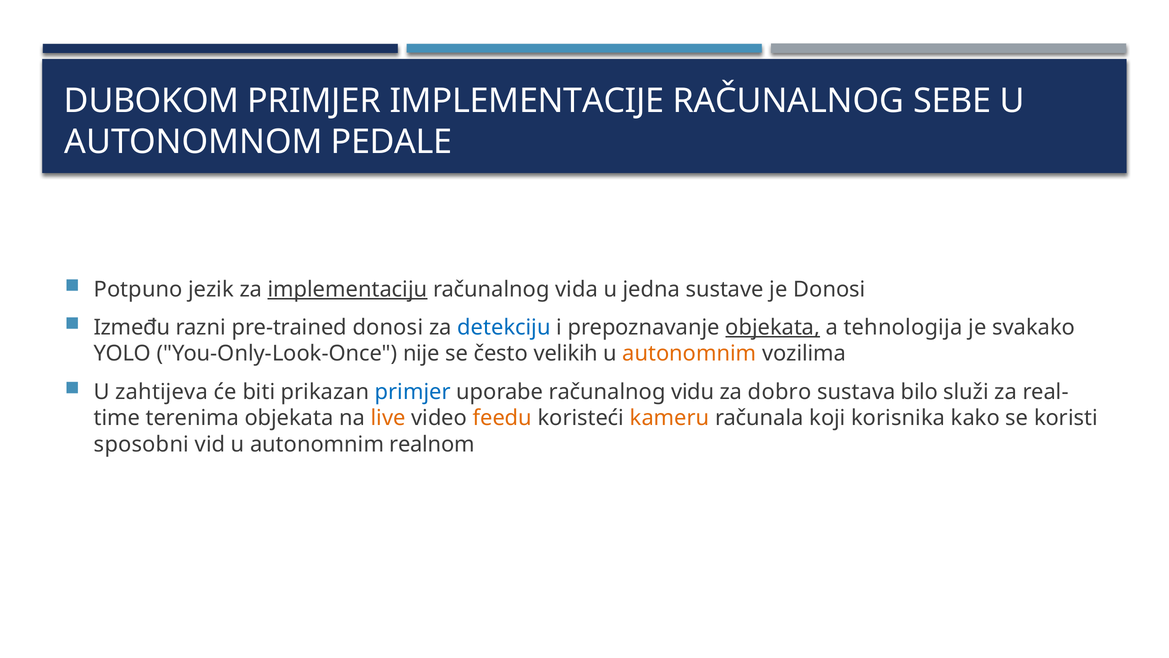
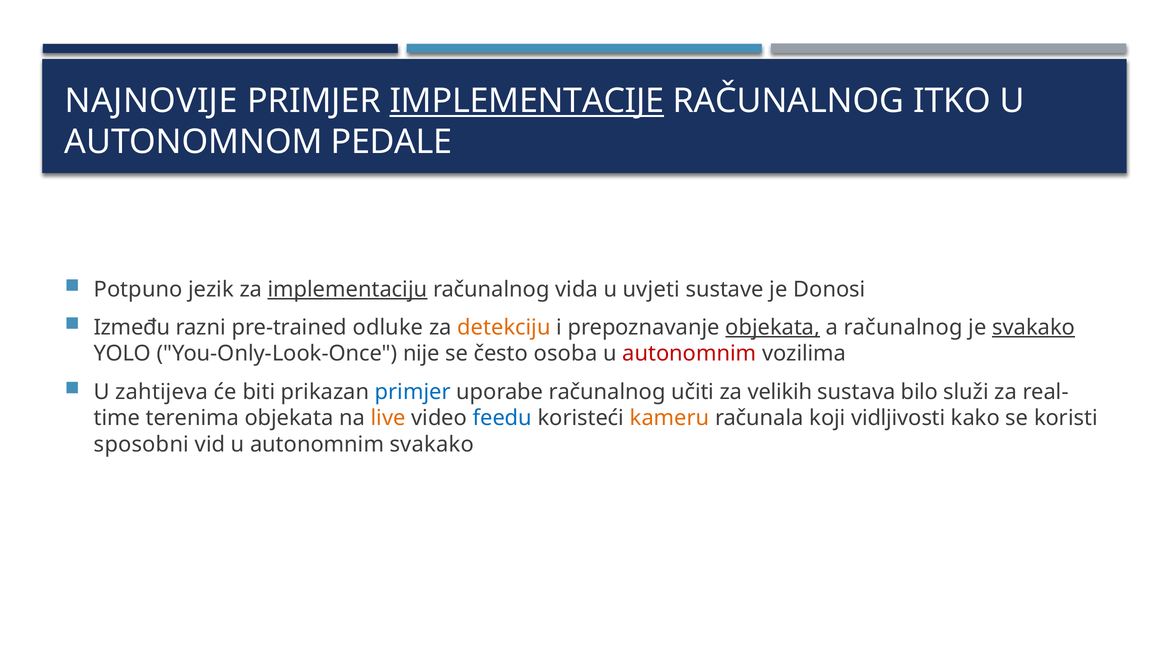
DUBOKOM: DUBOKOM -> NAJNOVIJE (151, 101)
IMPLEMENTACIJE underline: none -> present (527, 101)
SEBE: SEBE -> ITKO (952, 101)
jedna: jedna -> uvjeti (651, 289)
pre-trained donosi: donosi -> odluke (388, 327)
detekciju colour: blue -> orange (504, 327)
a tehnologija: tehnologija -> računalnog (903, 327)
svakako underline: none -> present (1034, 327)
velikih: velikih -> osoba (566, 354)
autonomnim colour: orange -> red (689, 354)
vidu: vidu -> učiti (693, 392)
dobro: dobro -> velikih (780, 392)
feedu colour: orange -> blue (502, 418)
korisnika: korisnika -> vidljivosti (898, 418)
autonomnim realnom: realnom -> svakako (432, 444)
